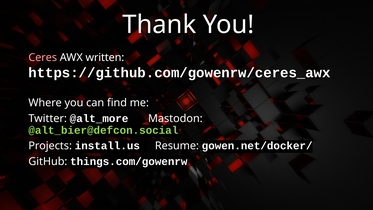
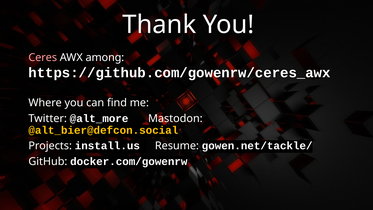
written: written -> among (105, 58)
@alt_bier@defcon.social colour: light green -> yellow (103, 130)
gowen.net/docker/: gowen.net/docker/ -> gowen.net/tackle/ (257, 146)
things.com/gowenrw: things.com/gowenrw -> docker.com/gowenrw (129, 161)
